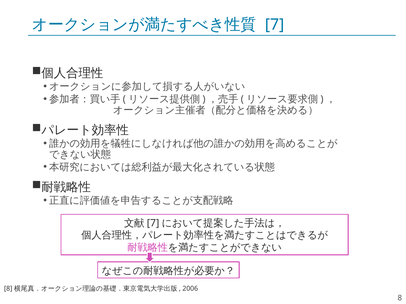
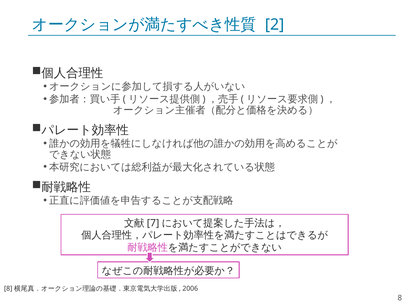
7: 7 -> 2 (275, 25)
